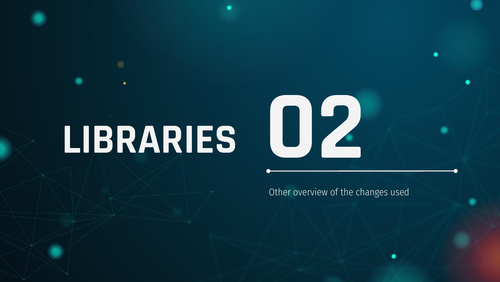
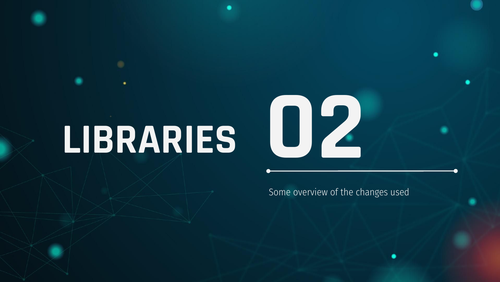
Other: Other -> Some (280, 192)
